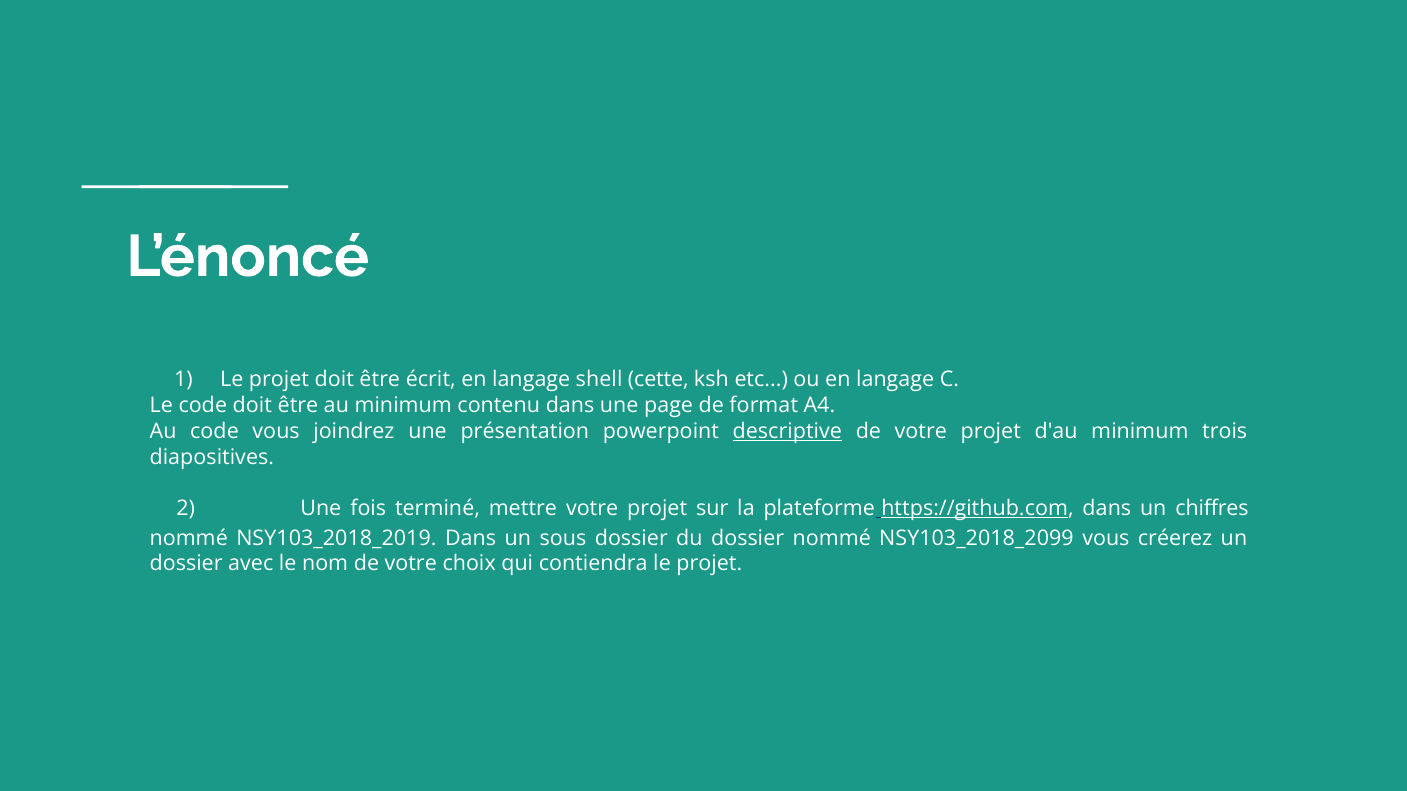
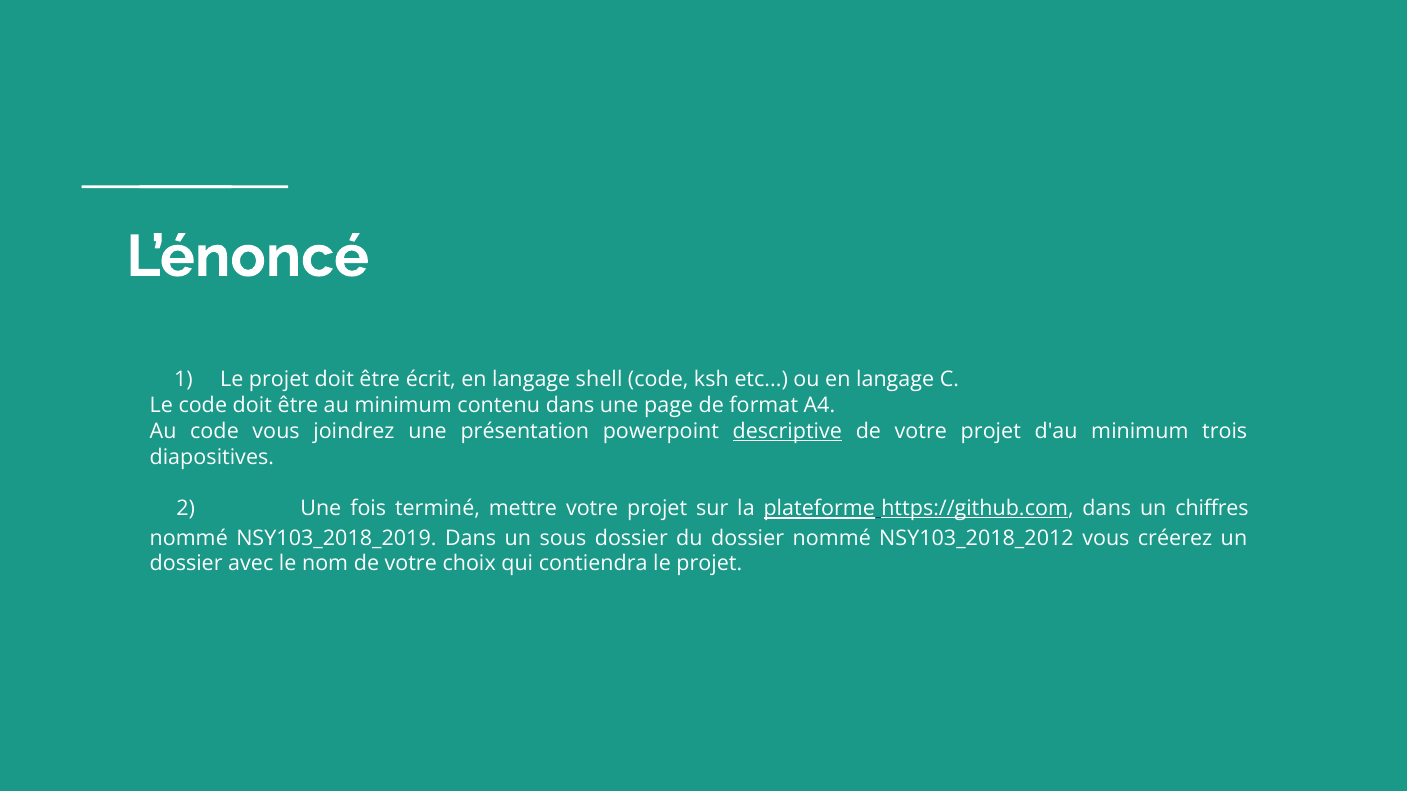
shell cette: cette -> code (658, 380)
plateforme underline: none -> present (819, 509)
NSY103_2018_2099: NSY103_2018_2099 -> NSY103_2018_2012 (976, 538)
